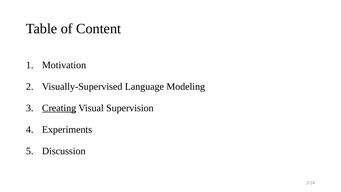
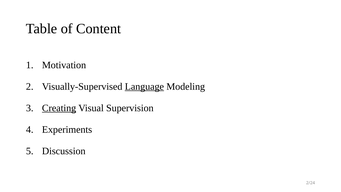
Language underline: none -> present (144, 86)
